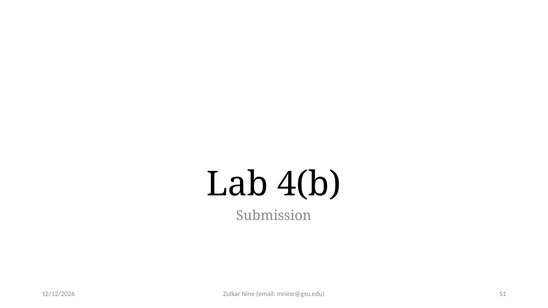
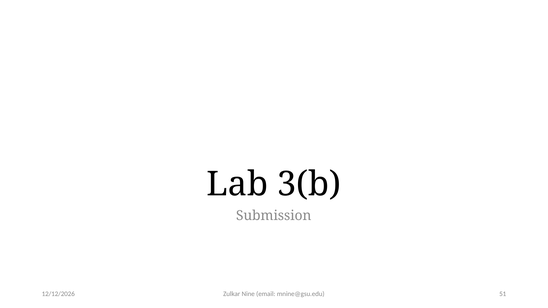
4(b: 4(b -> 3(b (309, 184)
